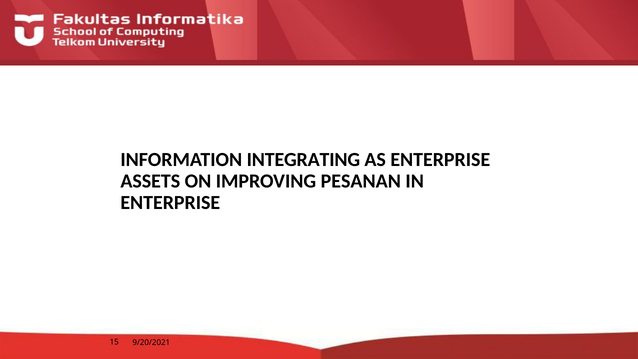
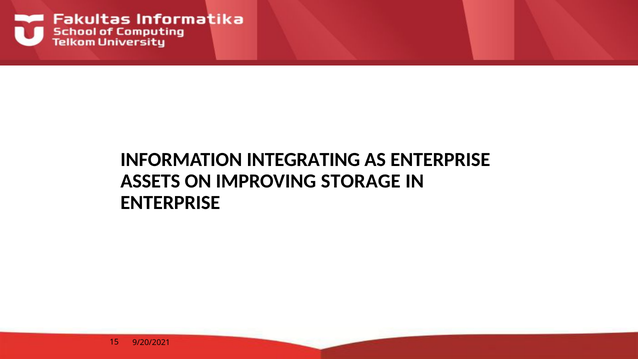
PESANAN: PESANAN -> STORAGE (361, 181)
